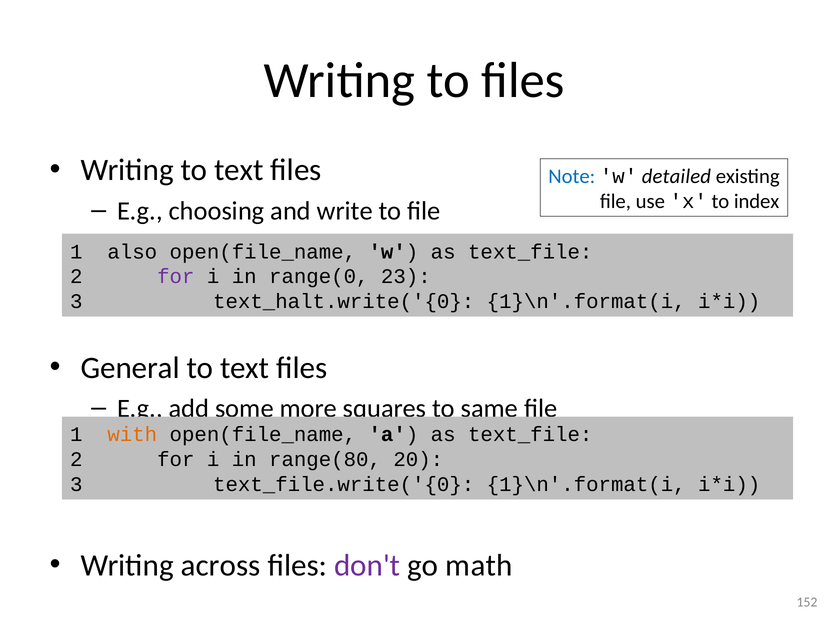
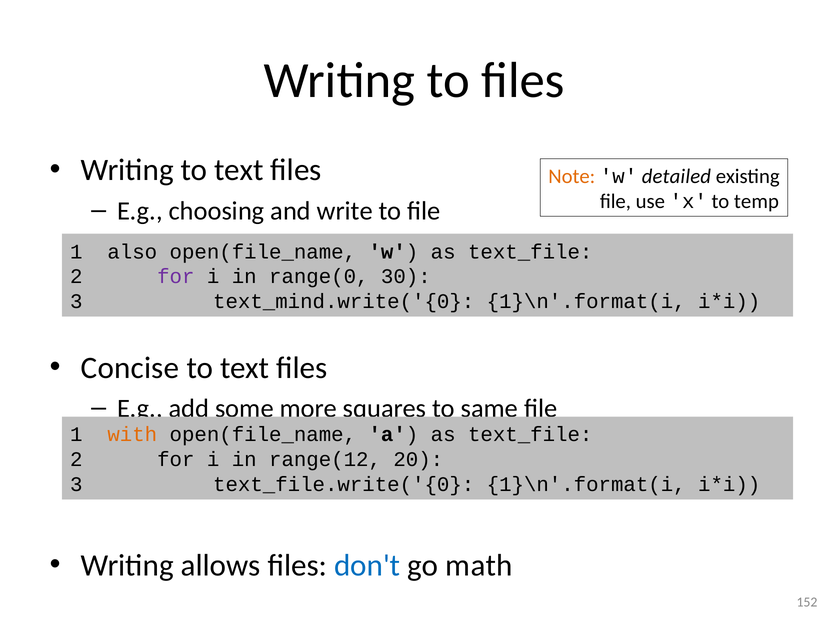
Note colour: blue -> orange (572, 176)
index: index -> temp (756, 201)
23: 23 -> 30 (406, 276)
text_halt.write('{0: text_halt.write('{0 -> text_mind.write('{0 (344, 301)
General: General -> Concise (130, 368)
range(80: range(80 -> range(12 (325, 459)
across: across -> allows (221, 565)
don't colour: purple -> blue (367, 565)
